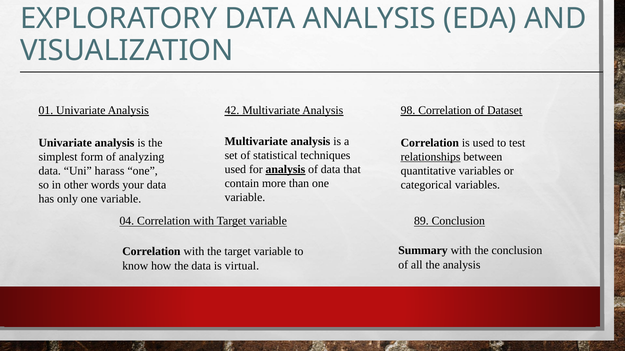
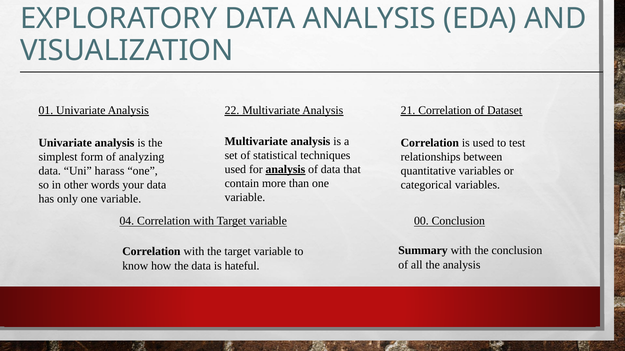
42: 42 -> 22 (232, 111)
98: 98 -> 21 (408, 111)
relationships underline: present -> none (431, 157)
89: 89 -> 00 (421, 221)
virtual: virtual -> hateful (242, 266)
